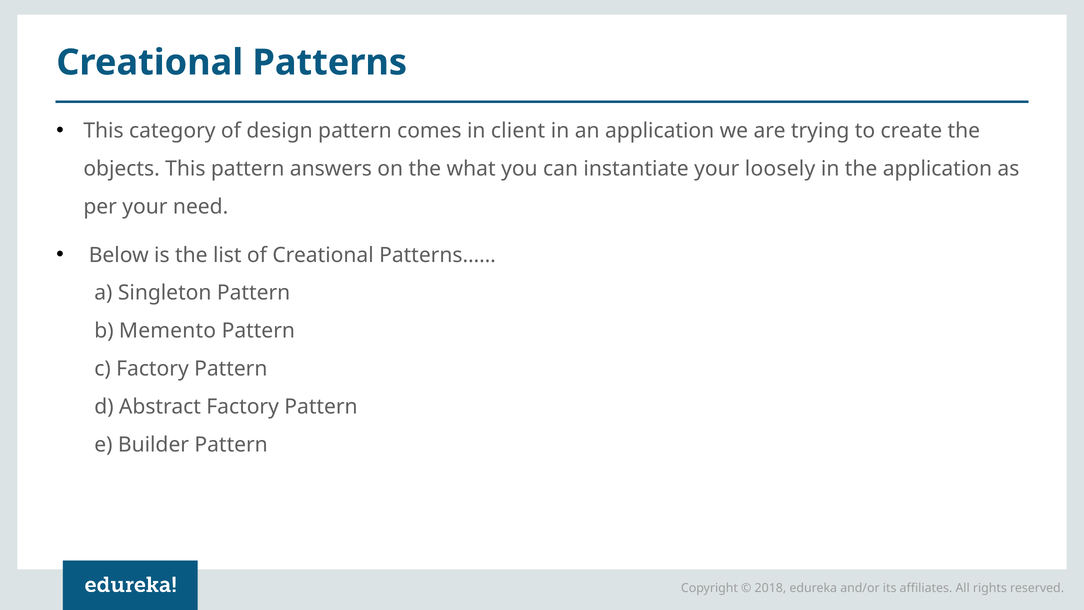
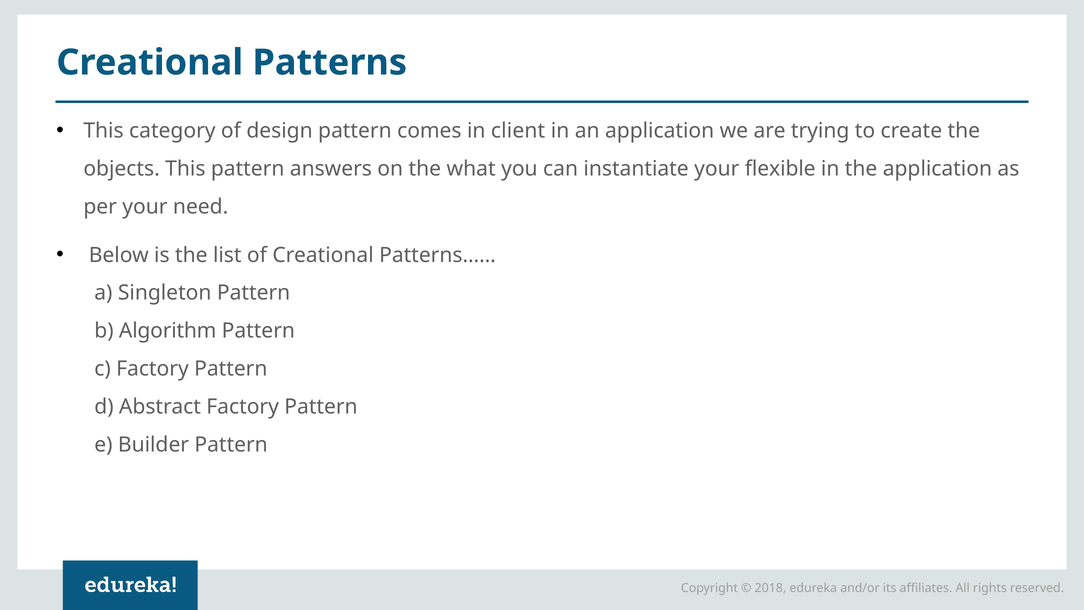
loosely: loosely -> flexible (780, 169)
Memento: Memento -> Algorithm (168, 331)
